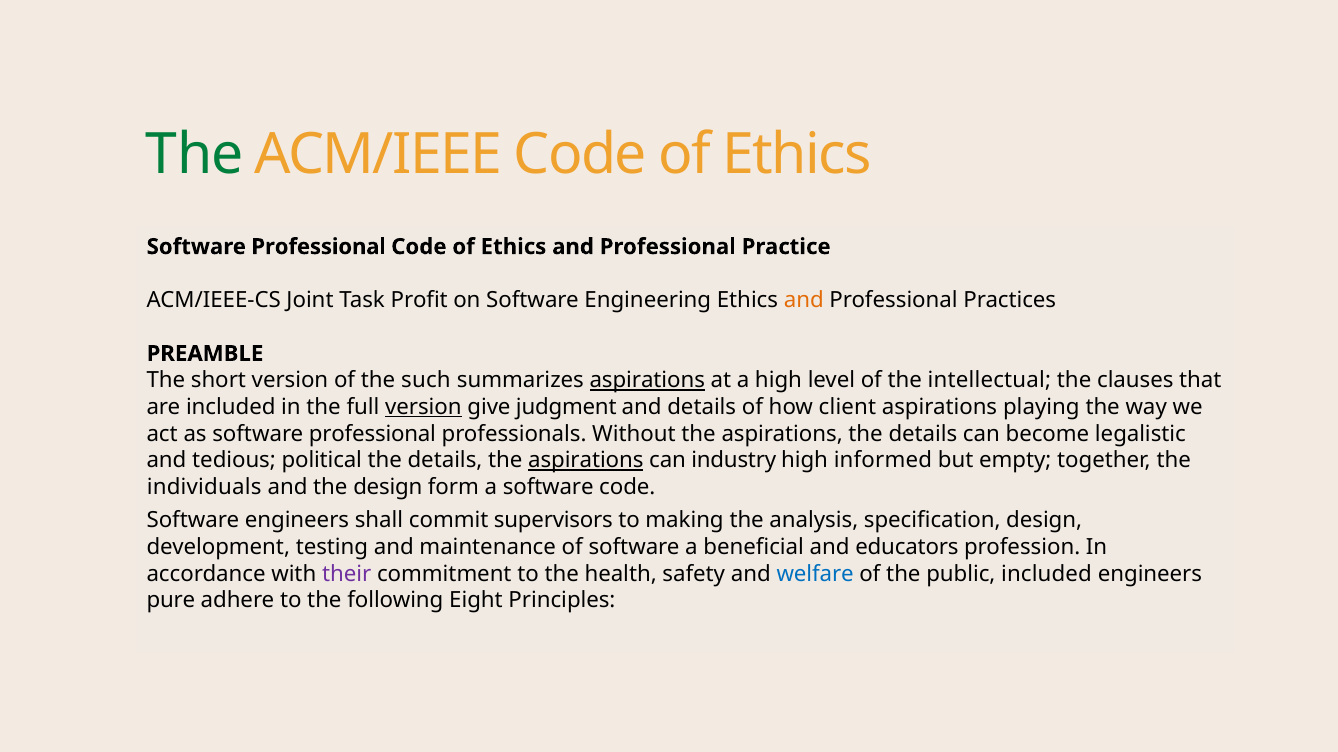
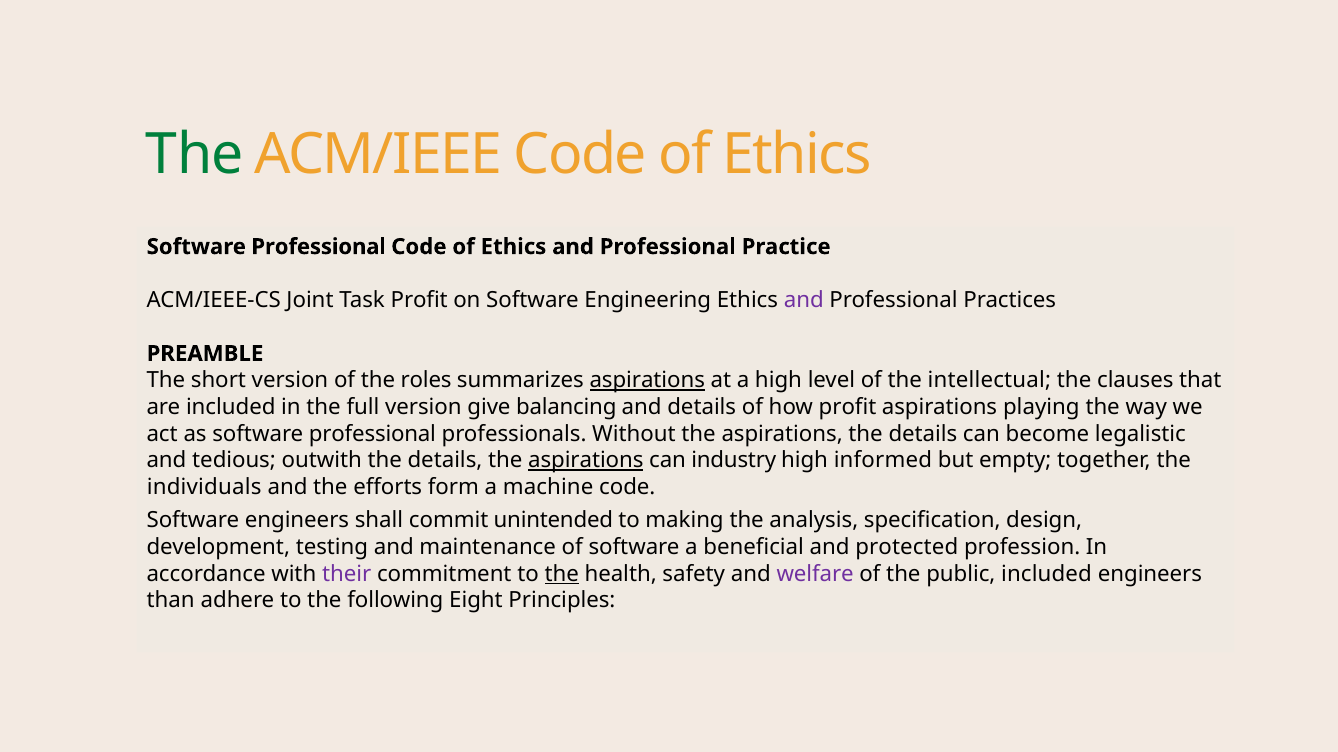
and colour: orange -> purple (804, 300)
such: such -> roles (426, 381)
version underline: present -> none (423, 407)
judgment: judgment -> balancing (566, 407)
how client: client -> profit (848, 407)
political: political -> outwith (322, 461)
the design: design -> efforts (388, 488)
a software: software -> machine (548, 488)
supervisors: supervisors -> unintended (553, 521)
educators: educators -> protected (907, 547)
the underline: none -> present (562, 574)
welfare colour: blue -> purple (815, 574)
pure: pure -> than (171, 601)
